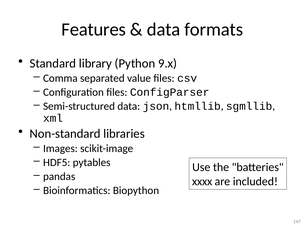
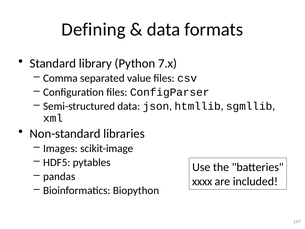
Features: Features -> Defining (94, 30)
9.x: 9.x -> 7.x (168, 63)
